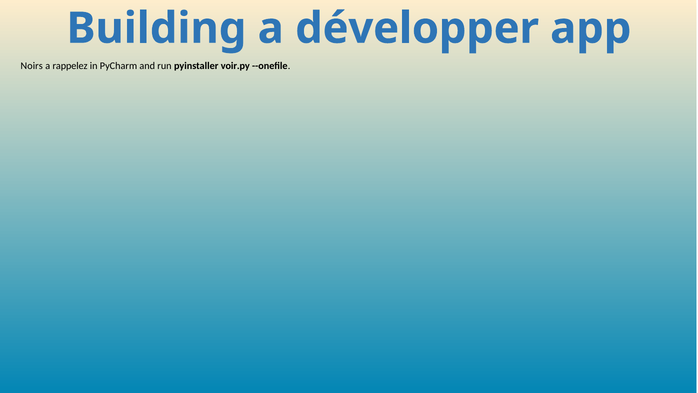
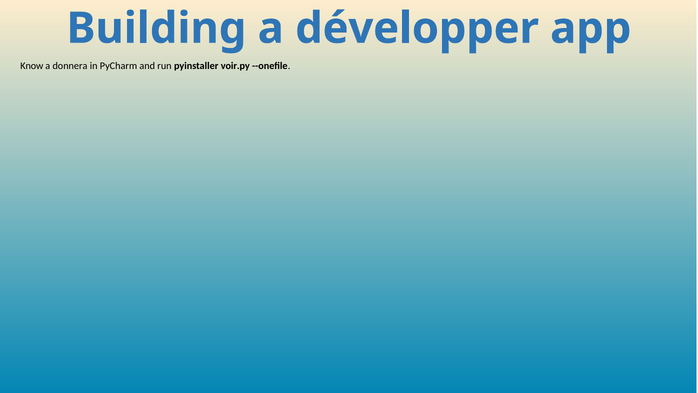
Noirs: Noirs -> Know (32, 66)
rappelez: rappelez -> donnera (70, 66)
